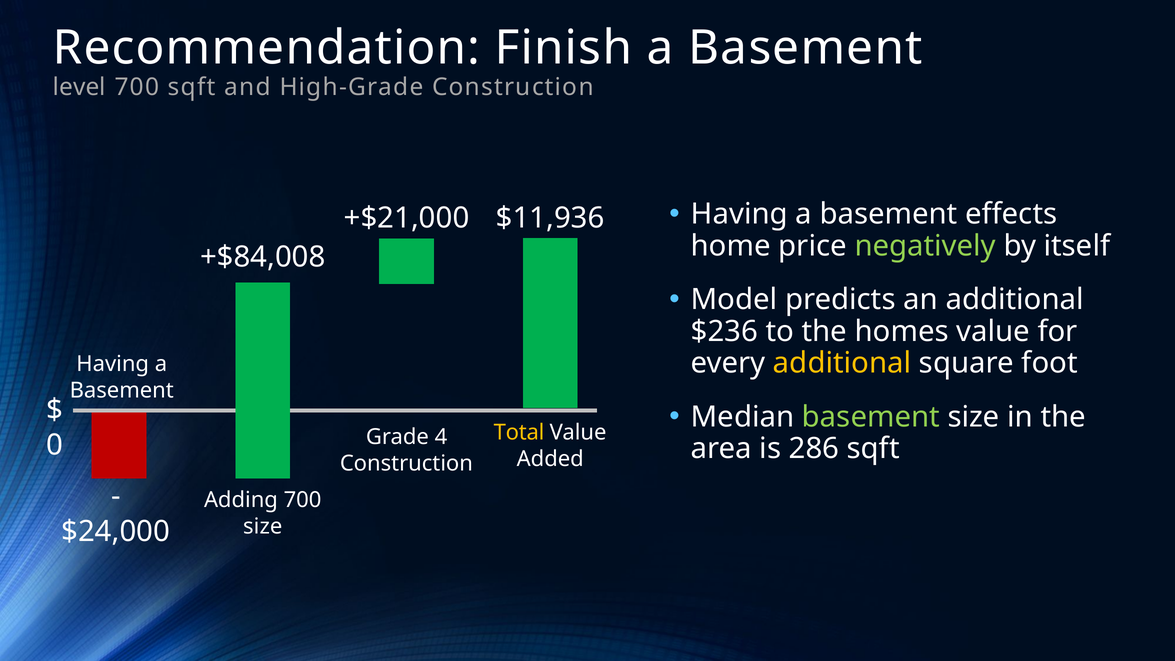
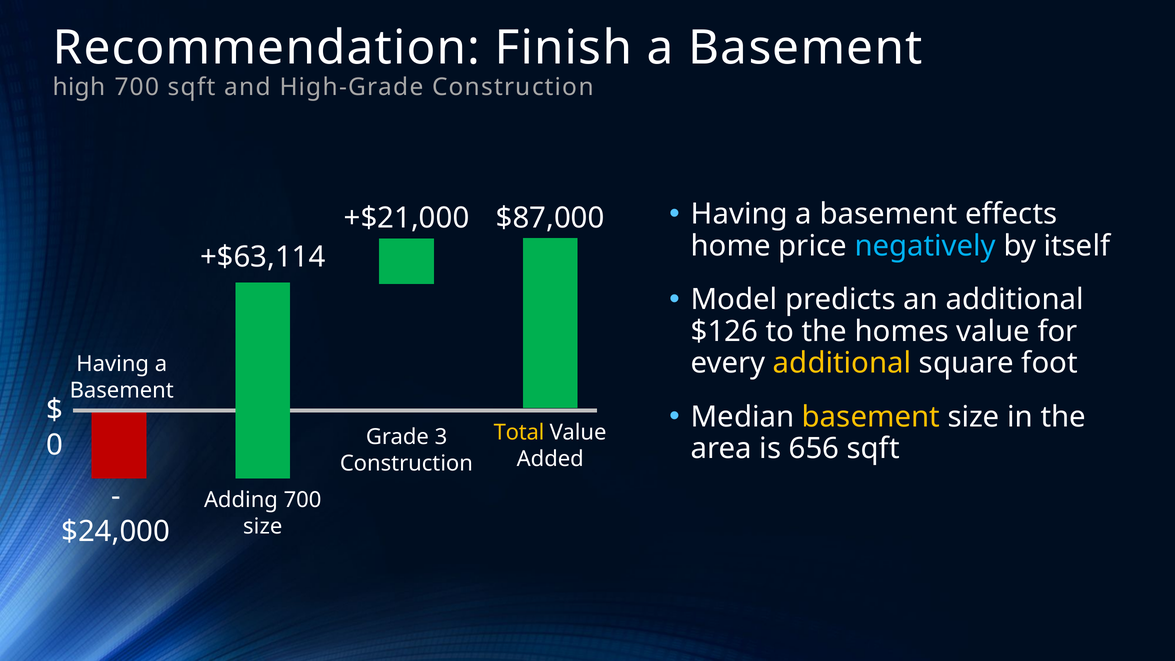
level: level -> high (79, 87)
$11,936: $11,936 -> $87,000 (550, 218)
negatively colour: light green -> light blue (925, 246)
+$84,008: +$84,008 -> +$63,114 (263, 257)
$236: $236 -> $126 (724, 332)
basement colour: light green -> yellow (871, 417)
4: 4 -> 3 (441, 437)
286: 286 -> 656 (814, 449)
